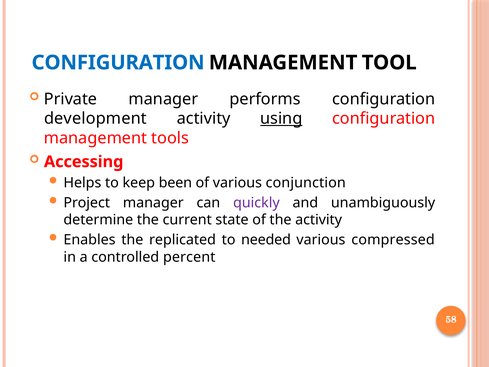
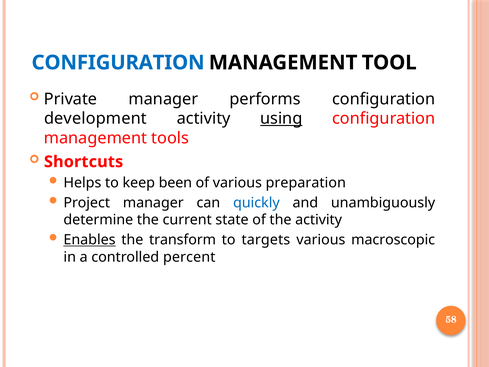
Accessing: Accessing -> Shortcuts (84, 162)
conjunction: conjunction -> preparation (306, 183)
quickly colour: purple -> blue (256, 203)
Enables underline: none -> present (90, 240)
replicated: replicated -> transform (183, 240)
needed: needed -> targets (266, 240)
compressed: compressed -> macroscopic (393, 240)
